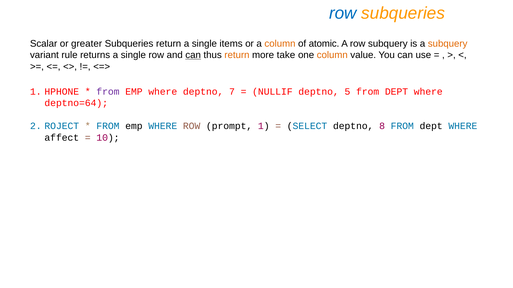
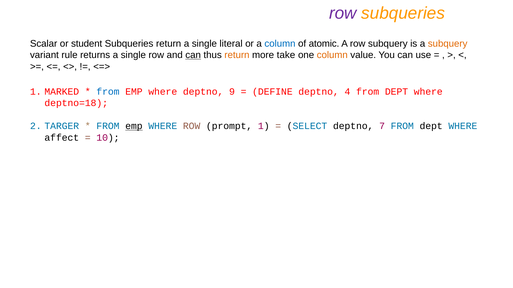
row colour: blue -> purple (343, 13)
greater: greater -> student (87, 44)
items: items -> literal (231, 44)
column colour: orange -> blue (280, 44)
HPHONE: HPHONE -> MARKED (62, 92)
from colour: purple -> blue (108, 92)
7: 7 -> 9 (232, 92)
NULLIF: NULLIF -> DEFINE (272, 92)
5: 5 -> 4 (347, 92)
deptno=64: deptno=64 -> deptno=18 (76, 103)
ROJECT: ROJECT -> TARGER (62, 126)
emp underline: none -> present (134, 126)
8: 8 -> 7 (382, 126)
